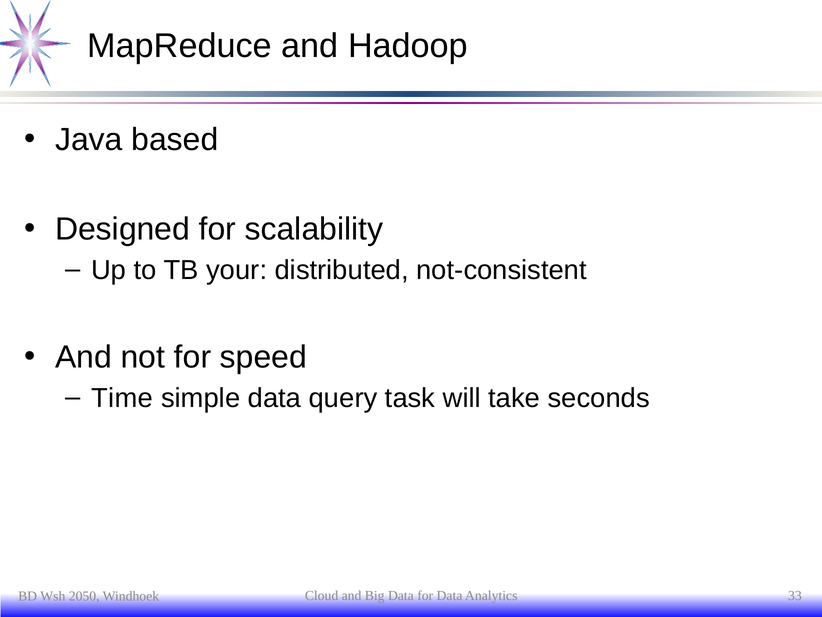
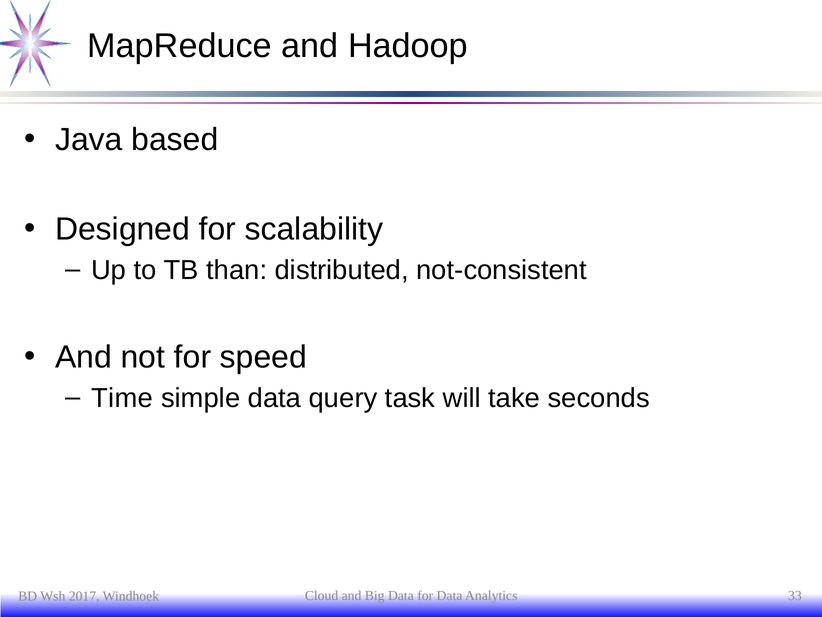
your: your -> than (237, 270)
2050: 2050 -> 2017 (84, 596)
